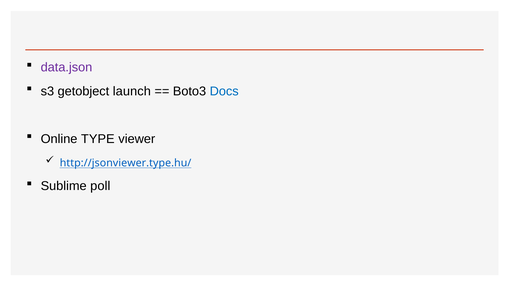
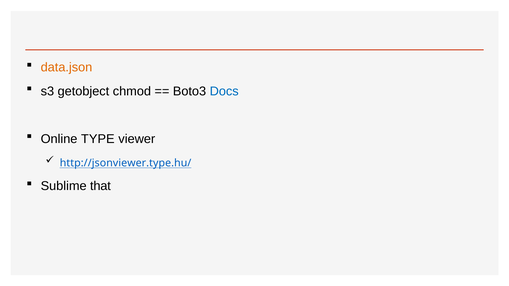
data.json colour: purple -> orange (66, 67)
launch: launch -> chmod (132, 91)
poll: poll -> that (100, 186)
